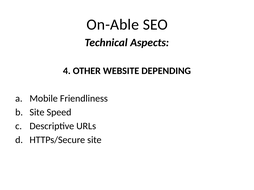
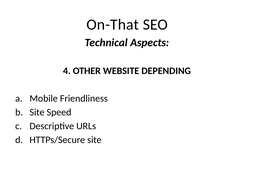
On-Able: On-Able -> On-That (113, 25)
